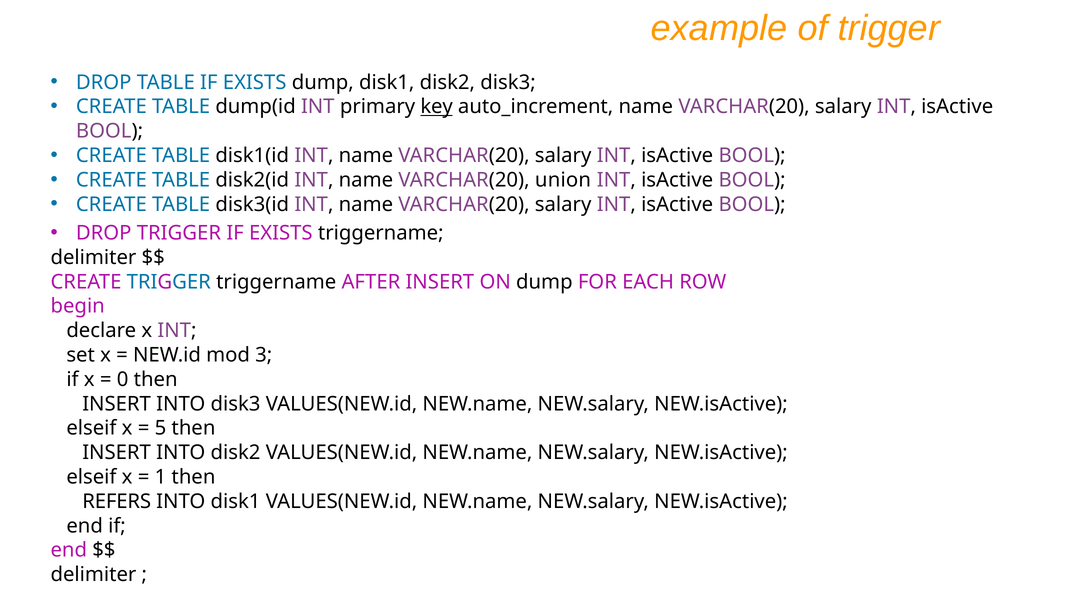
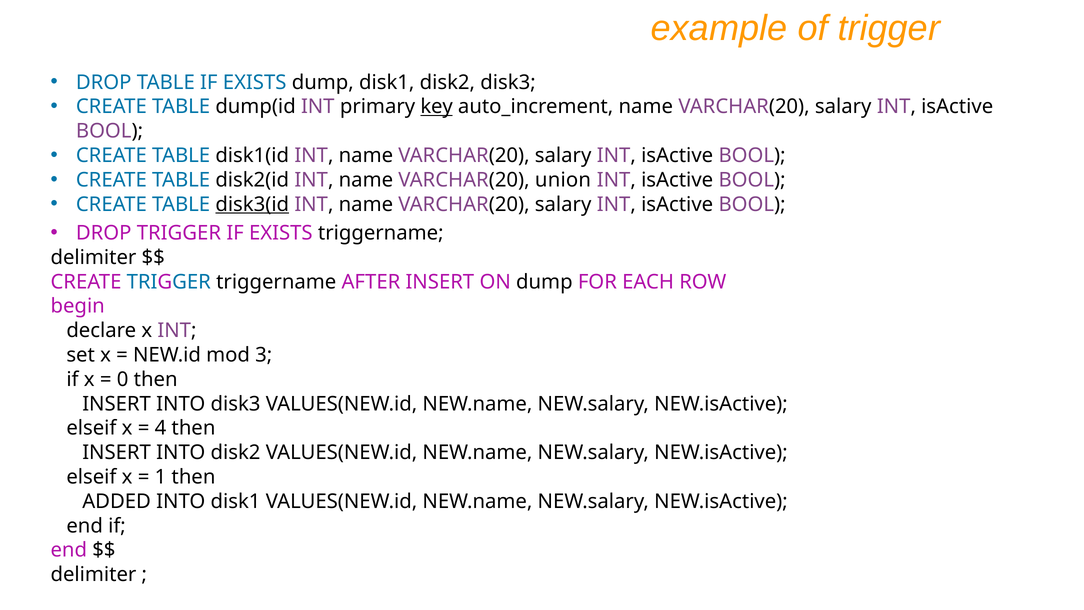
disk3(id underline: none -> present (252, 204)
5: 5 -> 4 (160, 428)
REFERS: REFERS -> ADDED (117, 501)
